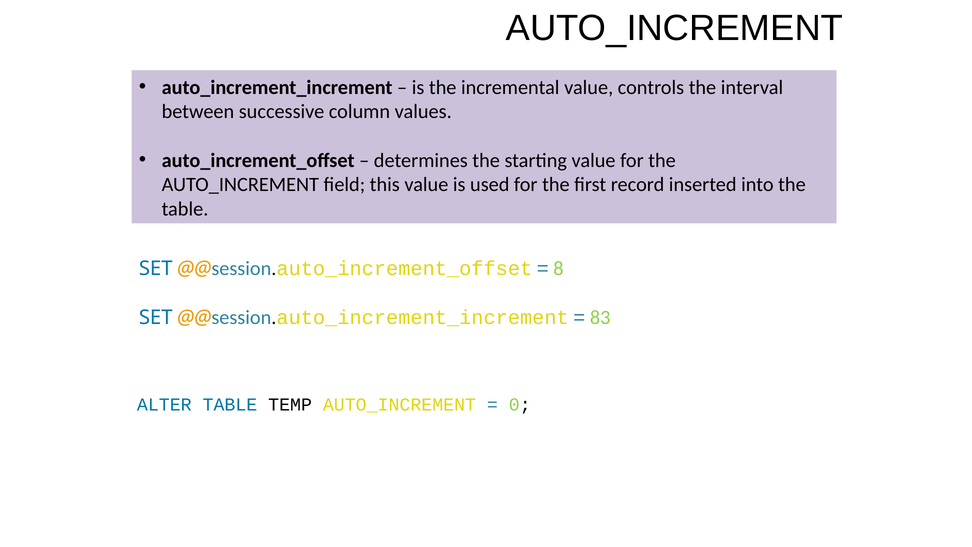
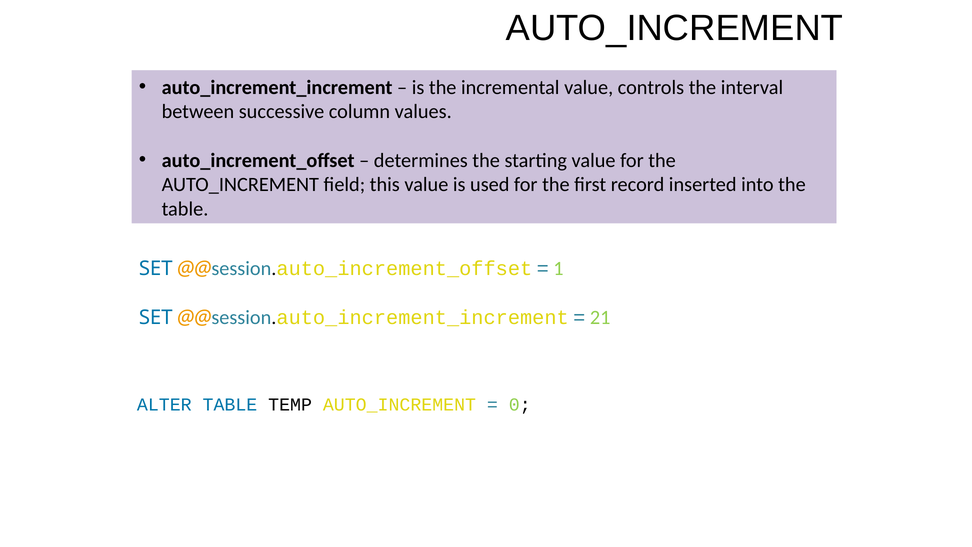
8: 8 -> 1 (558, 269)
83: 83 -> 21 (600, 317)
